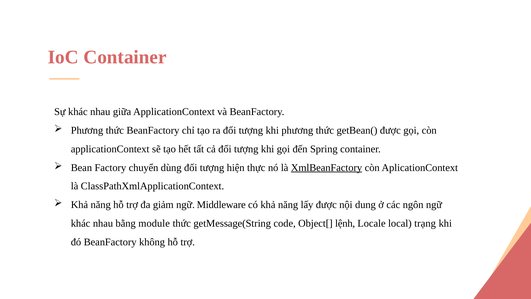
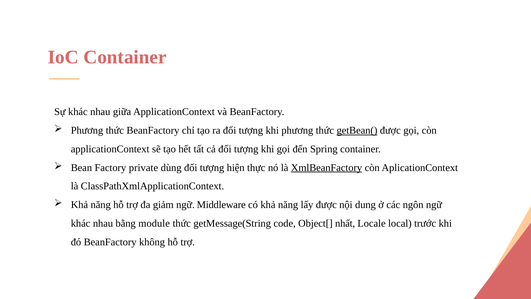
getBean( underline: none -> present (357, 130)
chuyển: chuyển -> private (143, 167)
lệnh: lệnh -> nhất (345, 223)
trạng: trạng -> trước (425, 223)
